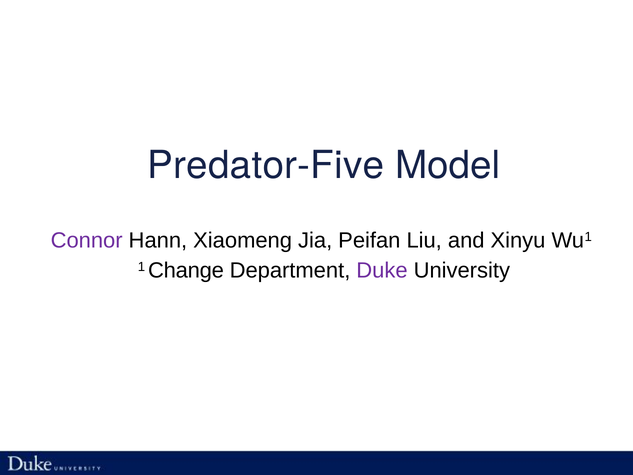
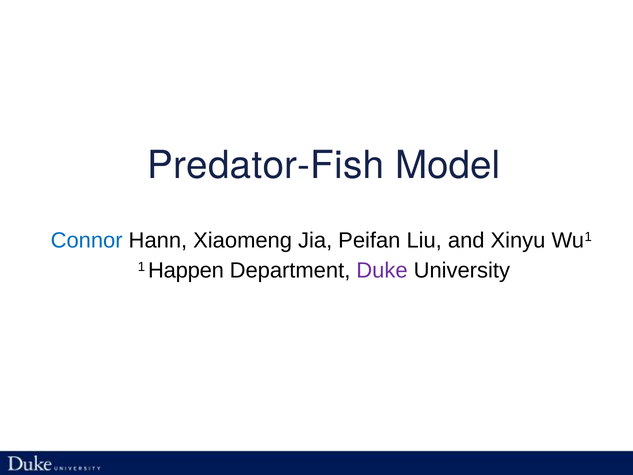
Predator-Five: Predator-Five -> Predator-Fish (266, 165)
Connor colour: purple -> blue (87, 240)
Change: Change -> Happen (186, 271)
